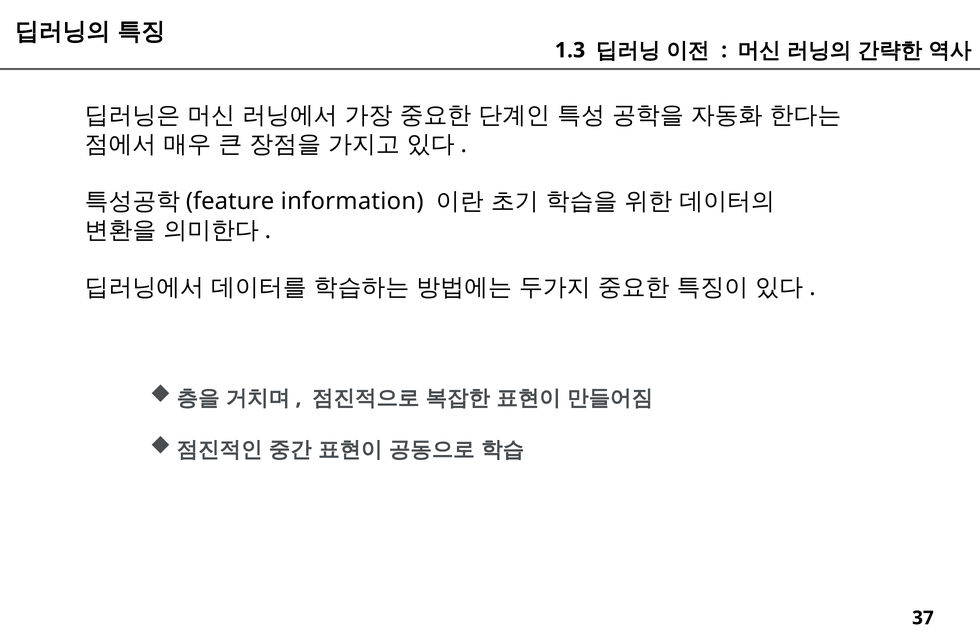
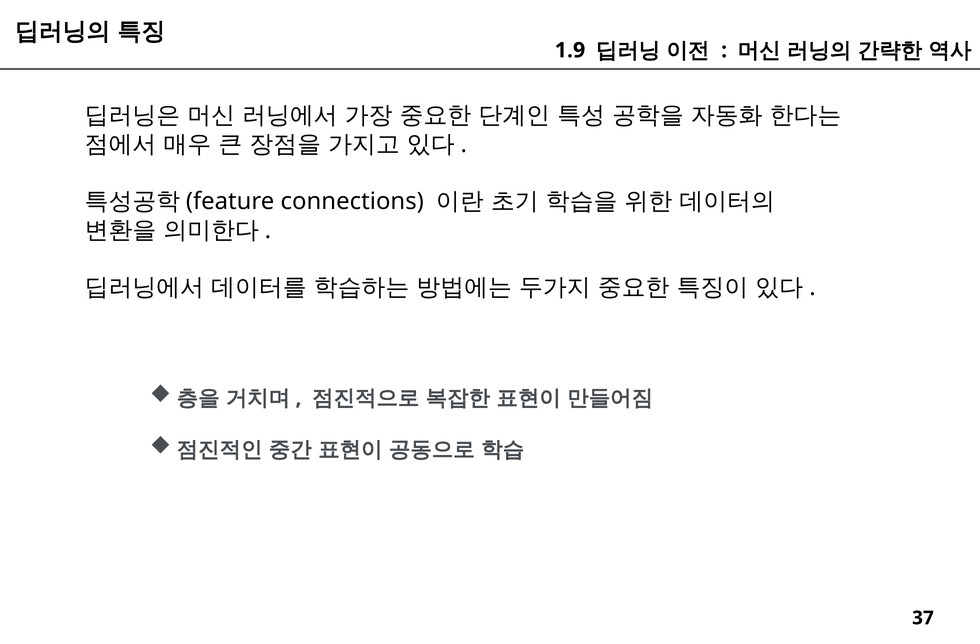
1.3: 1.3 -> 1.9 (570, 50)
information: information -> connections (352, 201)
